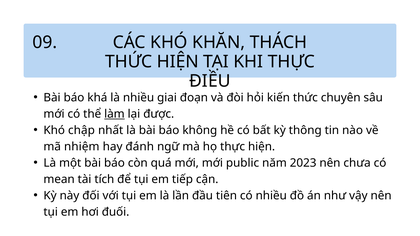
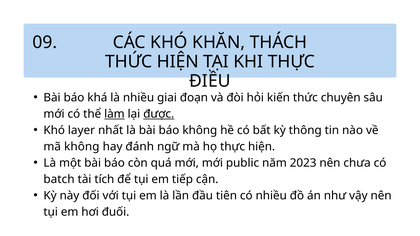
được underline: none -> present (159, 114)
chập: chập -> layer (81, 130)
mã nhiệm: nhiệm -> không (82, 147)
mean: mean -> batch (59, 179)
